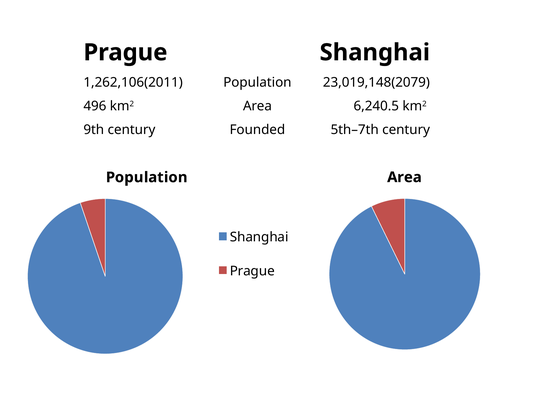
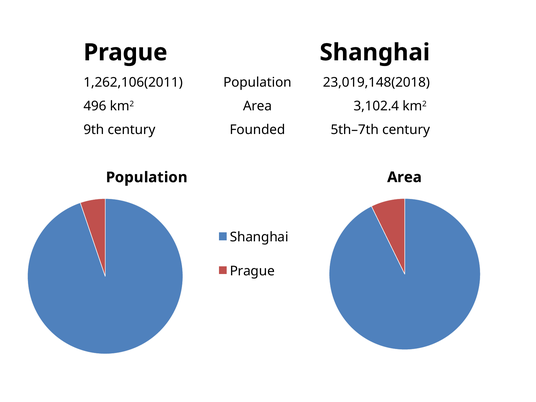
23,019,148(2079: 23,019,148(2079 -> 23,019,148(2018 (376, 83)
6,240.5: 6,240.5 -> 3,102.4 (376, 106)
